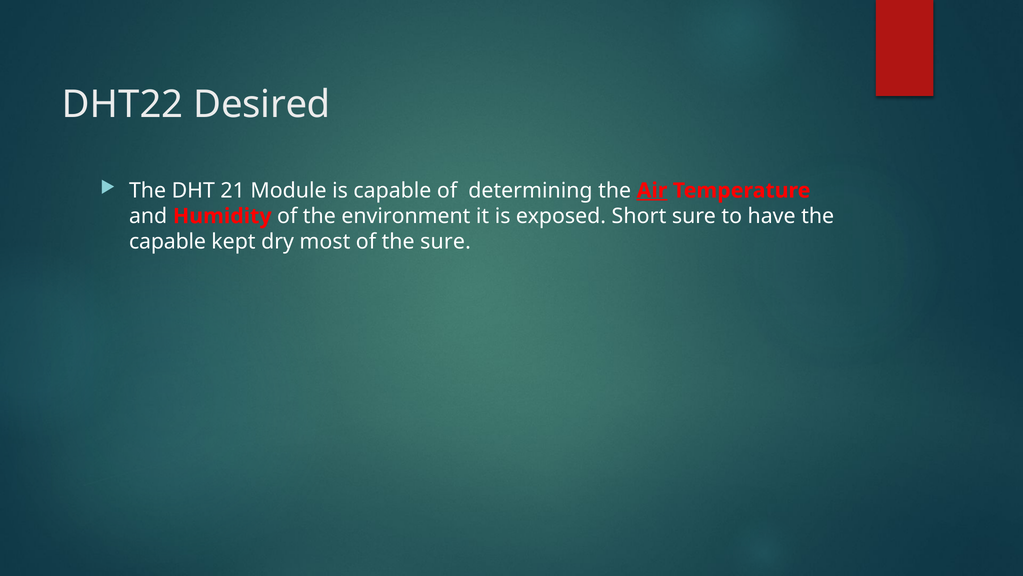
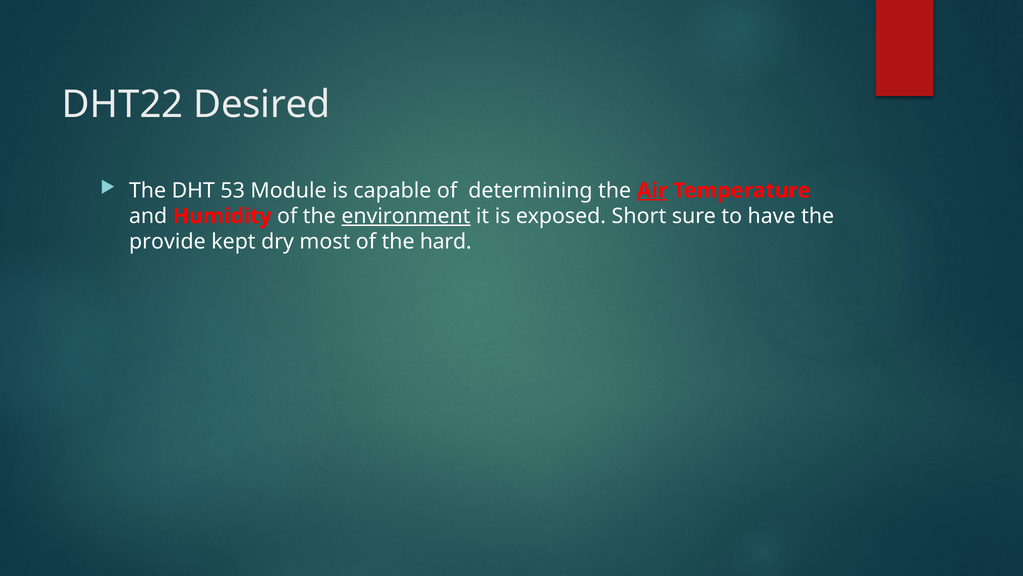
21: 21 -> 53 (233, 190)
environment underline: none -> present (406, 216)
capable: capable -> provide (167, 242)
the sure: sure -> hard (446, 242)
